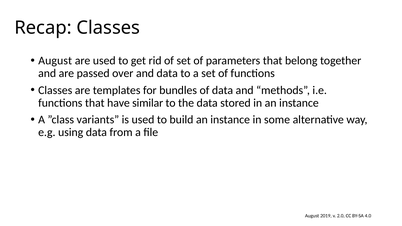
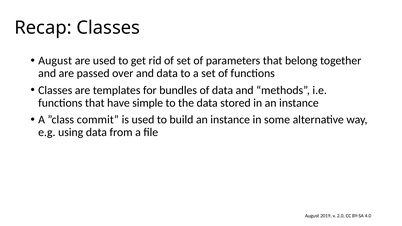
similar: similar -> simple (148, 103)
variants: variants -> commit (98, 120)
